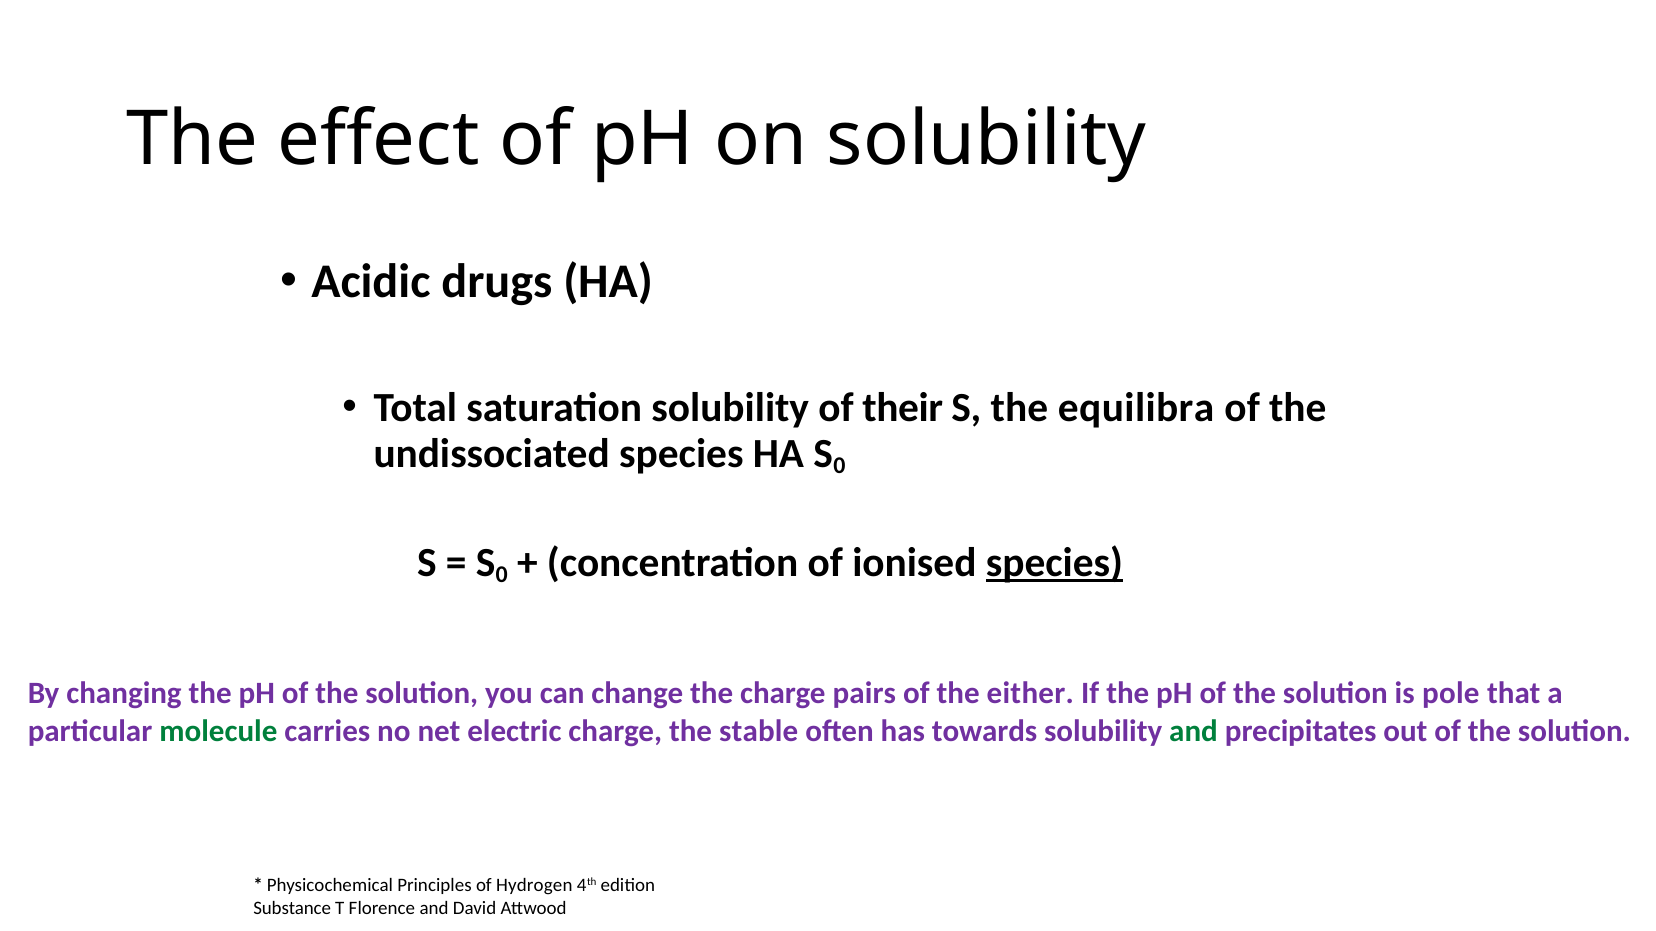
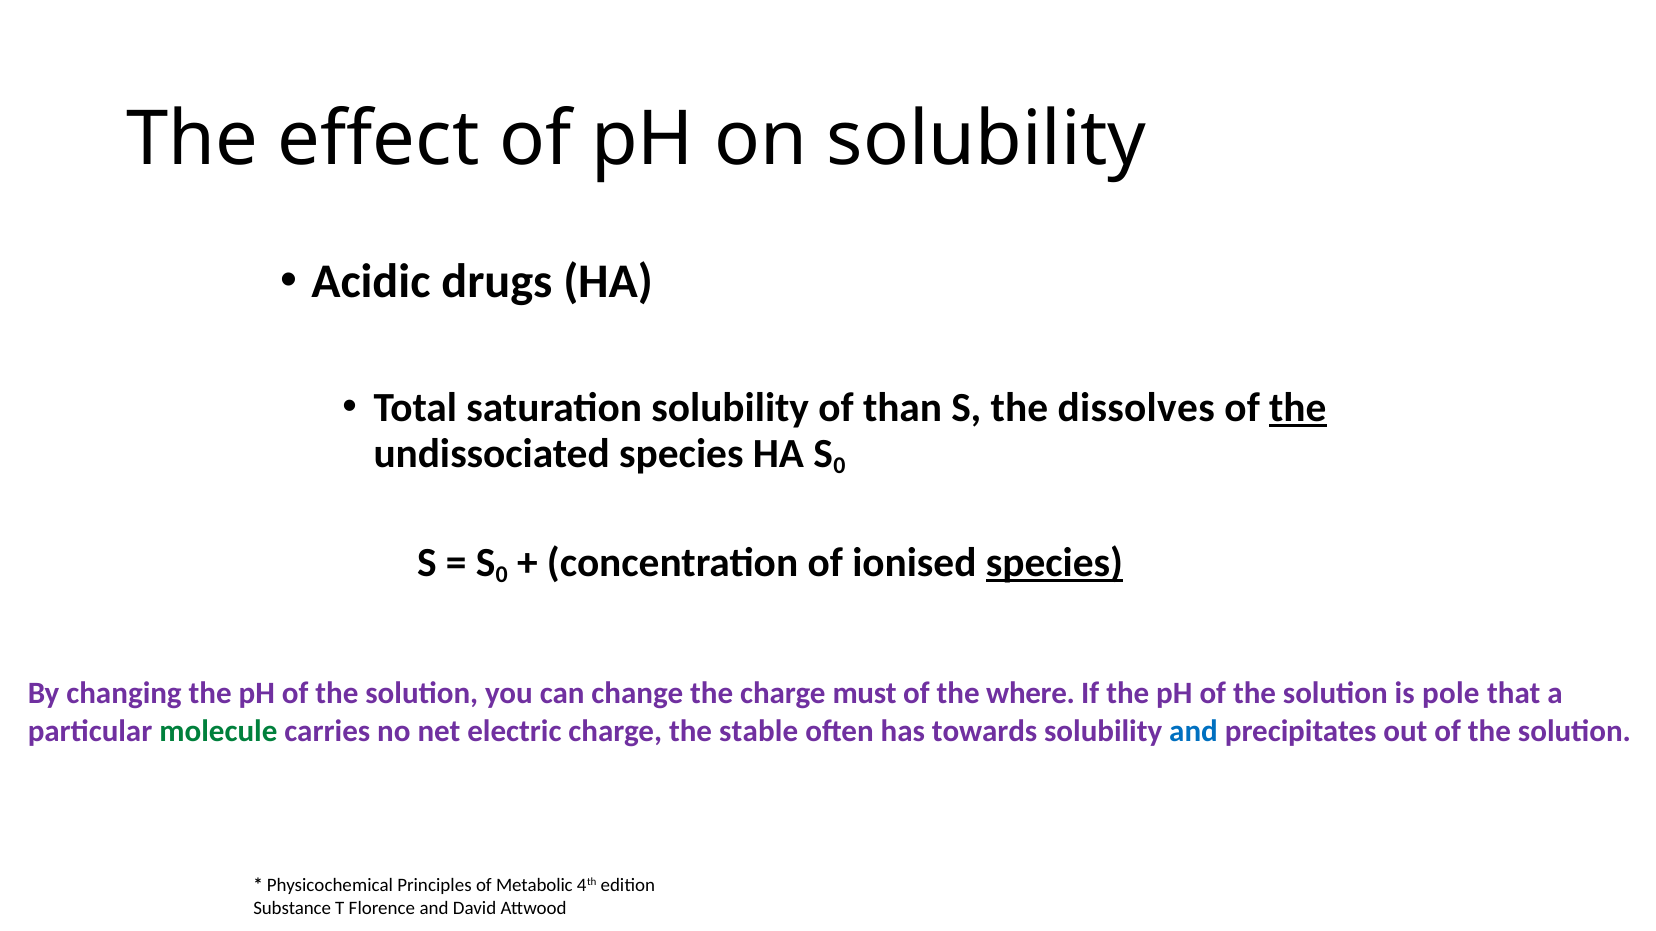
their: their -> than (903, 408)
equilibra: equilibra -> dissolves (1136, 408)
the underline: none -> present (1298, 408)
pairs: pairs -> must (865, 694)
either: either -> where (1031, 694)
and colour: green -> blue (1194, 731)
Hydrogen: Hydrogen -> Metabolic (534, 886)
